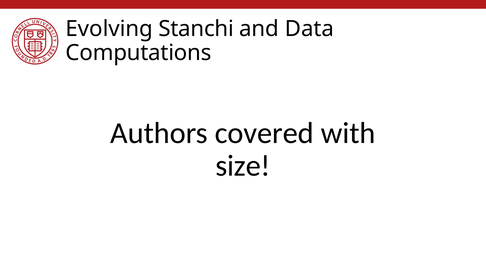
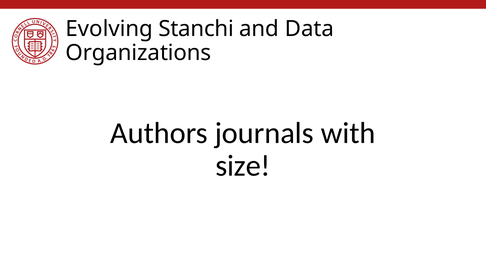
Computations: Computations -> Organizations (138, 53)
covered: covered -> journals (264, 133)
